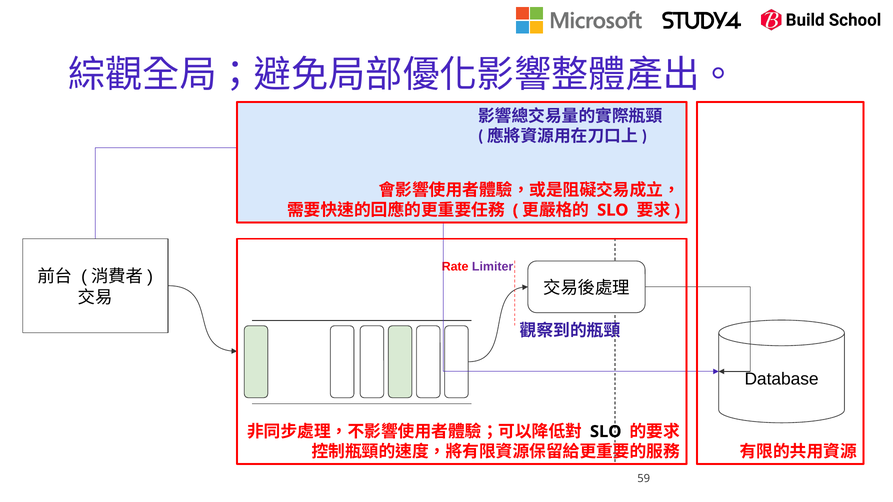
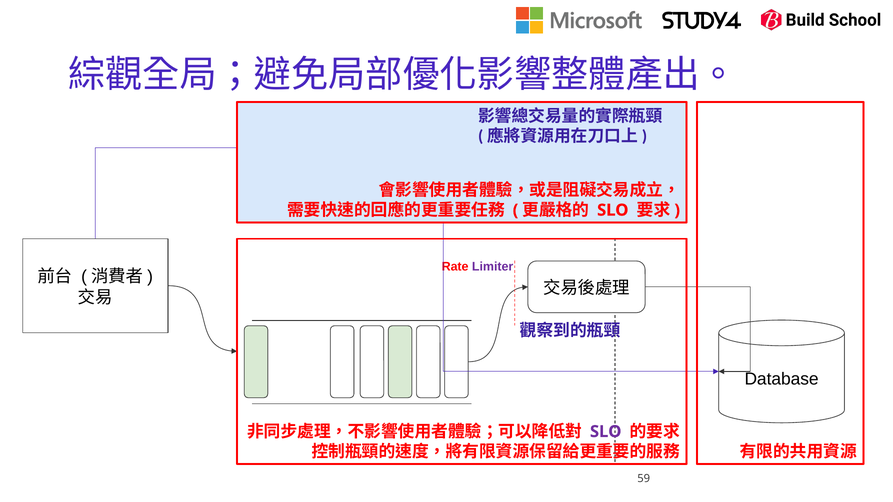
SLO colour: black -> purple (606, 432)
